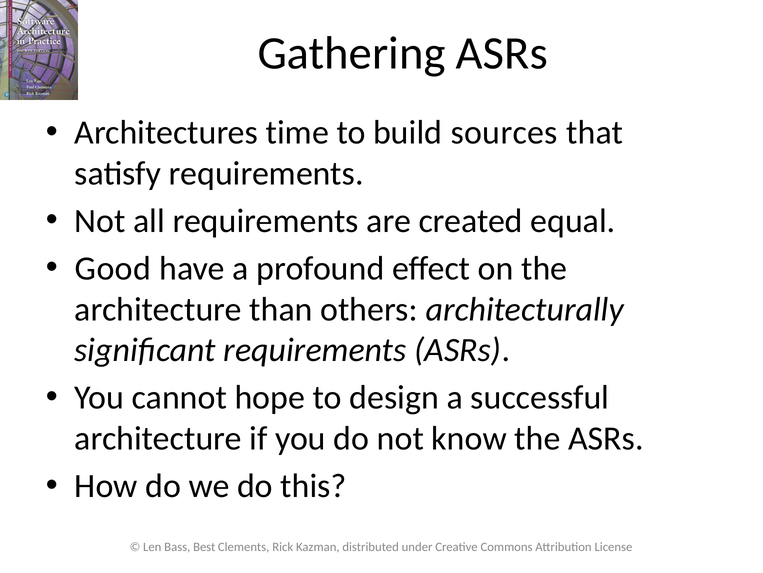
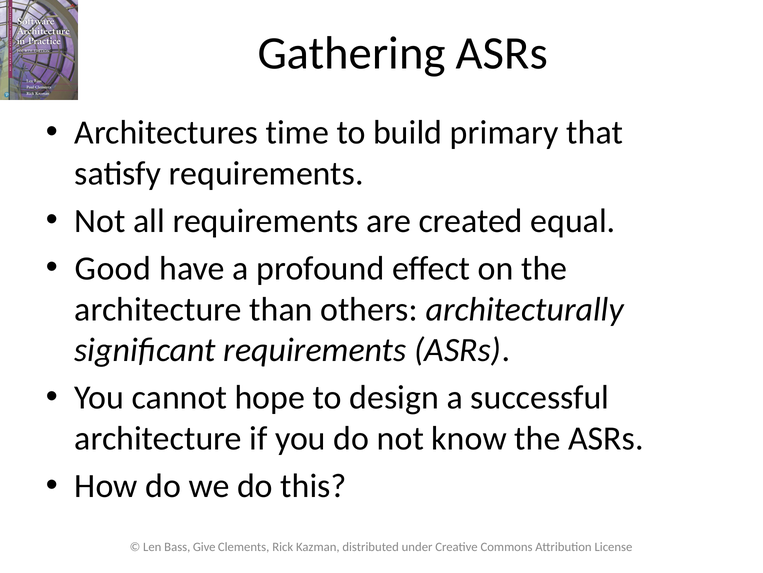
sources: sources -> primary (504, 132)
Best: Best -> Give (204, 546)
